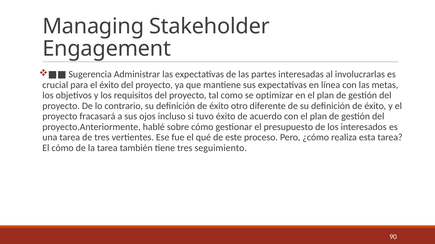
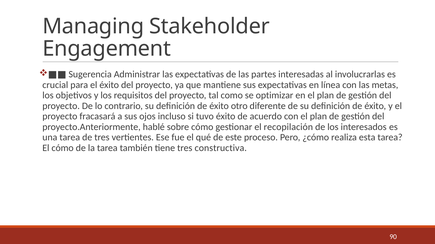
presupuesto: presupuesto -> recopilación (288, 127)
seguimiento: seguimiento -> constructiva (221, 148)
